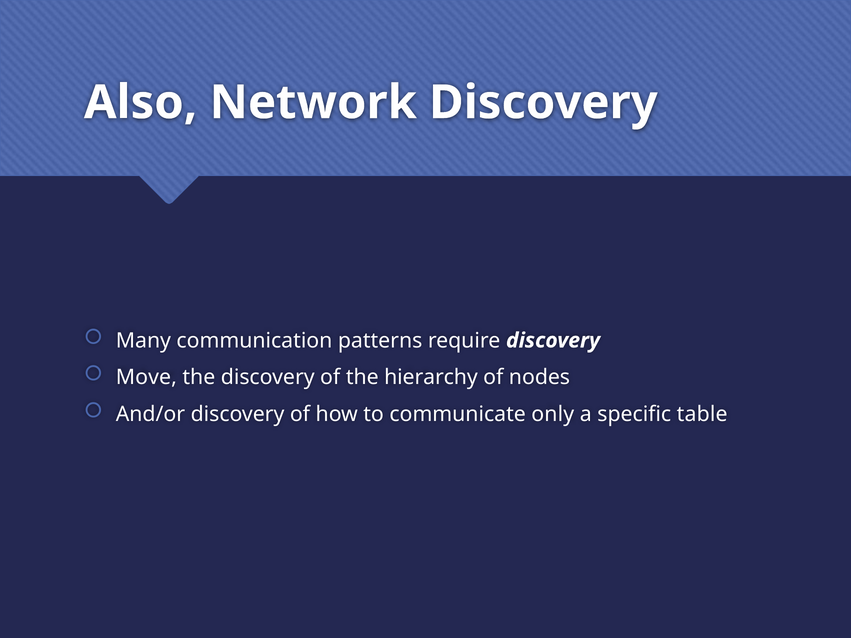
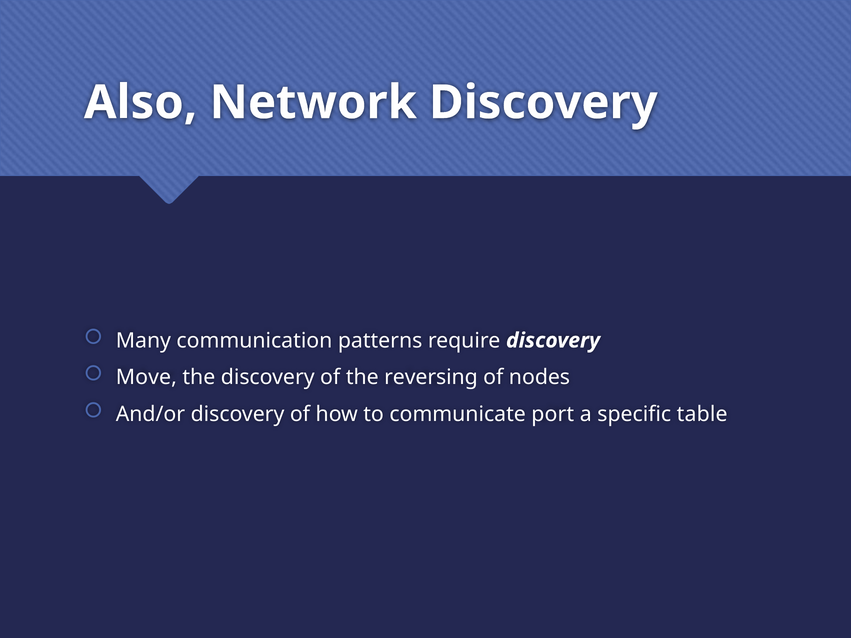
hierarchy: hierarchy -> reversing (431, 378)
only: only -> port (553, 414)
